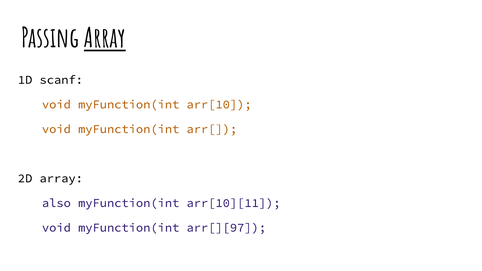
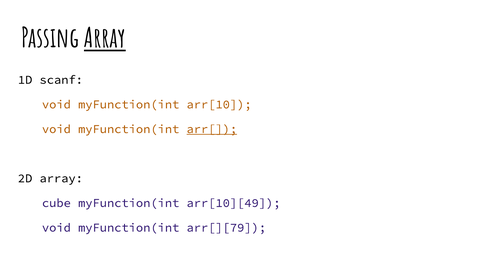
arr[ underline: none -> present (212, 129)
also: also -> cube (56, 203)
arr[10][11: arr[10][11 -> arr[10][49 (234, 203)
arr[][97: arr[][97 -> arr[][79 (226, 228)
